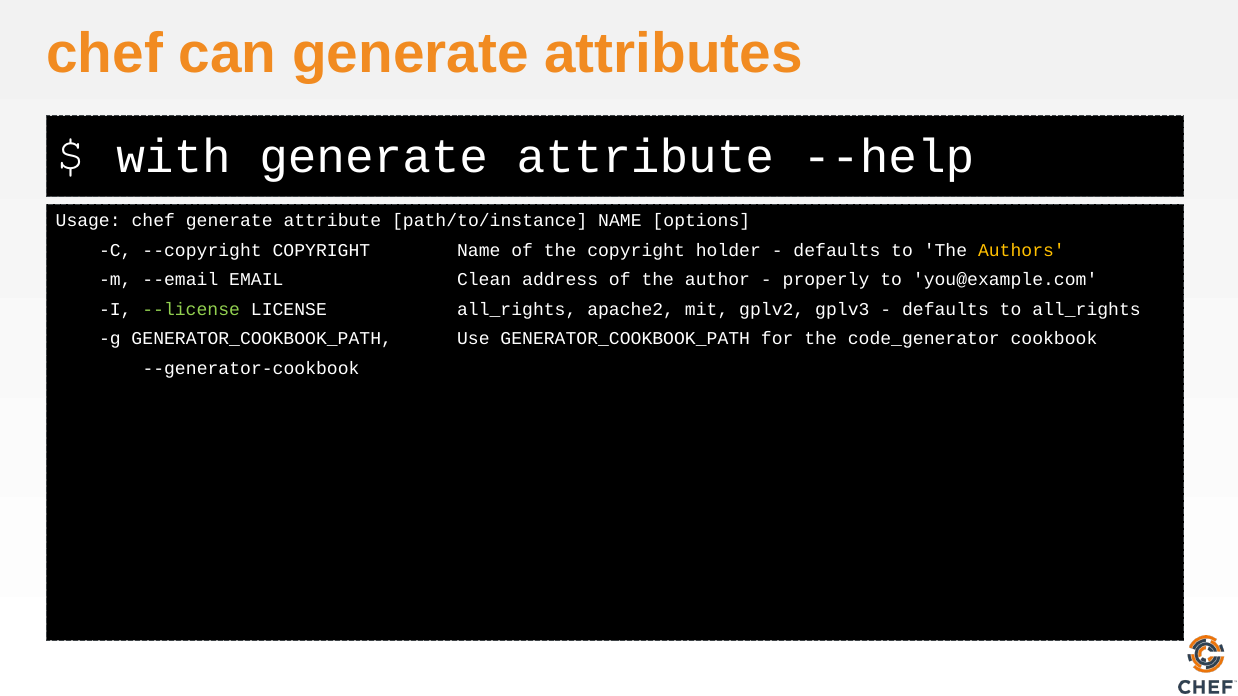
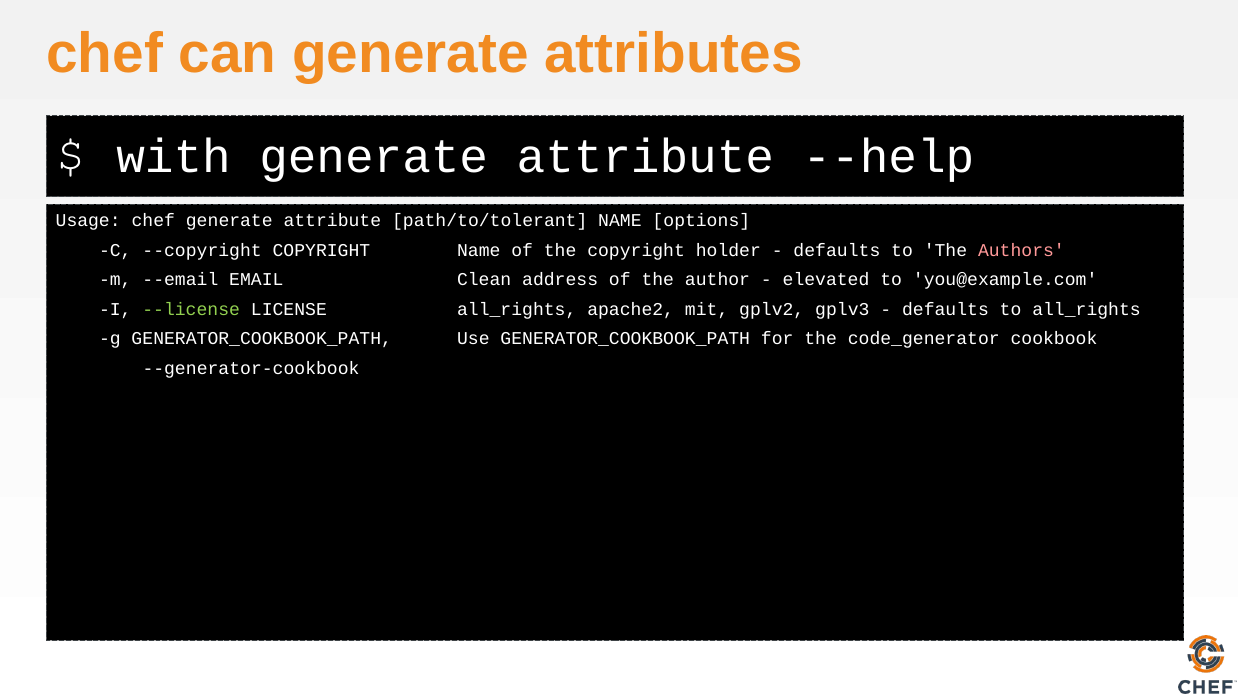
path/to/instance: path/to/instance -> path/to/tolerant (490, 221)
Authors colour: yellow -> pink (1021, 251)
properly: properly -> elevated (826, 280)
